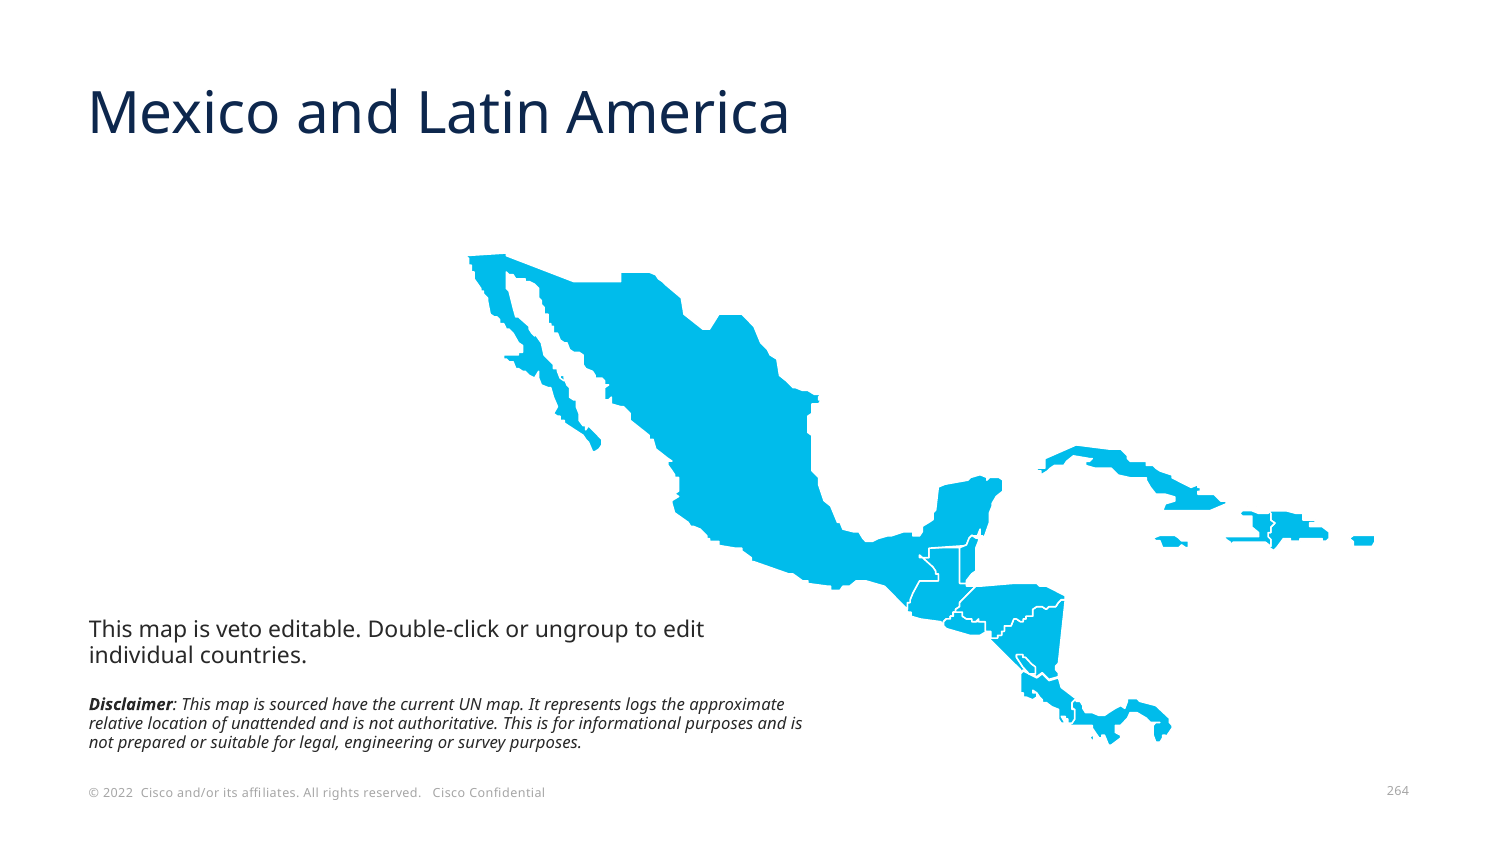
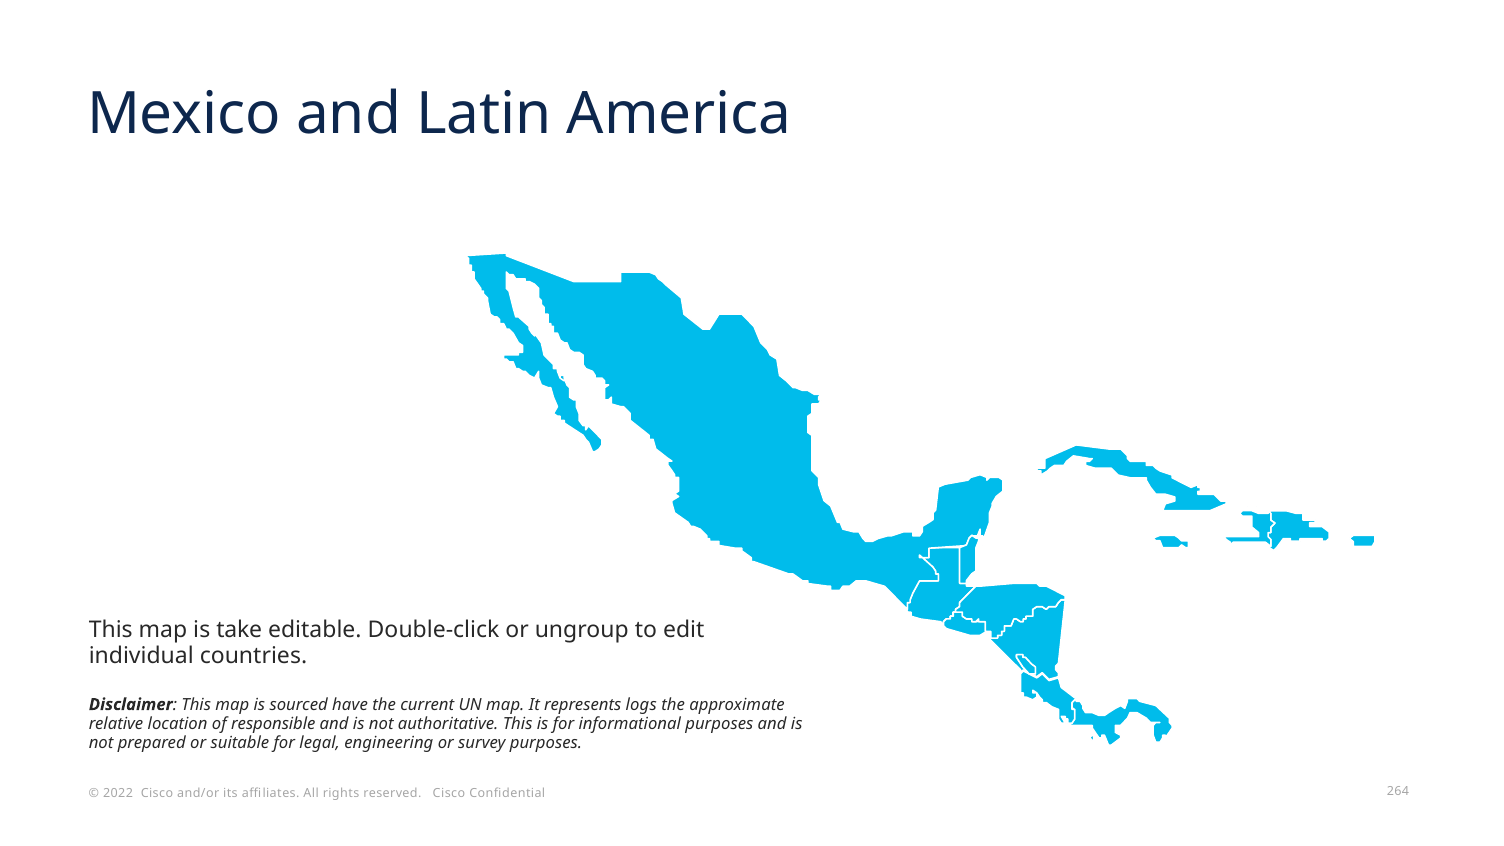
veto: veto -> take (239, 630)
unattended: unattended -> responsible (273, 724)
